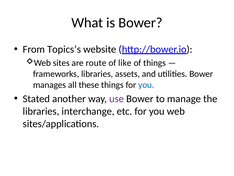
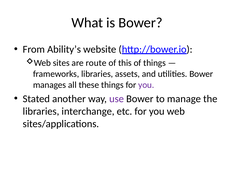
Topics’s: Topics’s -> Ability’s (64, 49)
like: like -> this (125, 63)
you colour: blue -> purple (146, 85)
